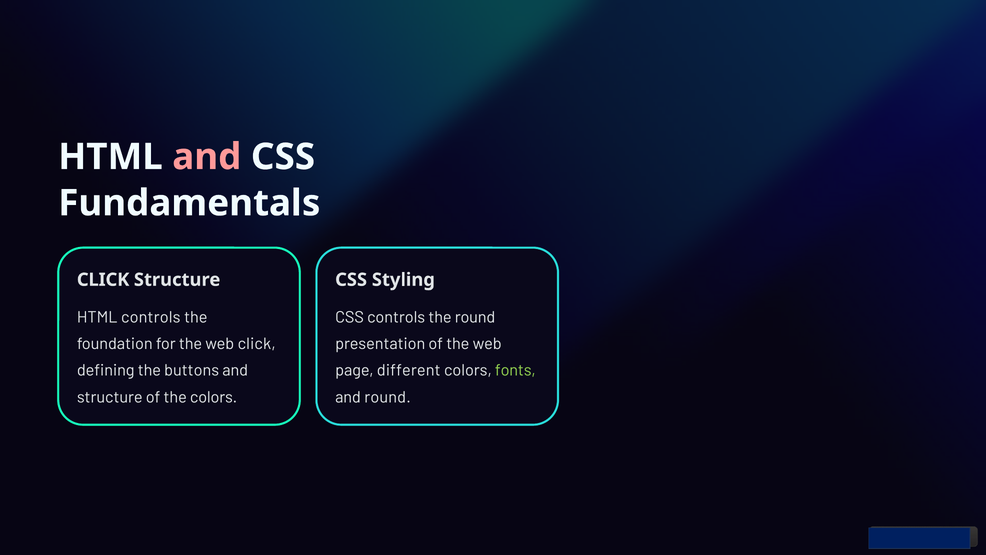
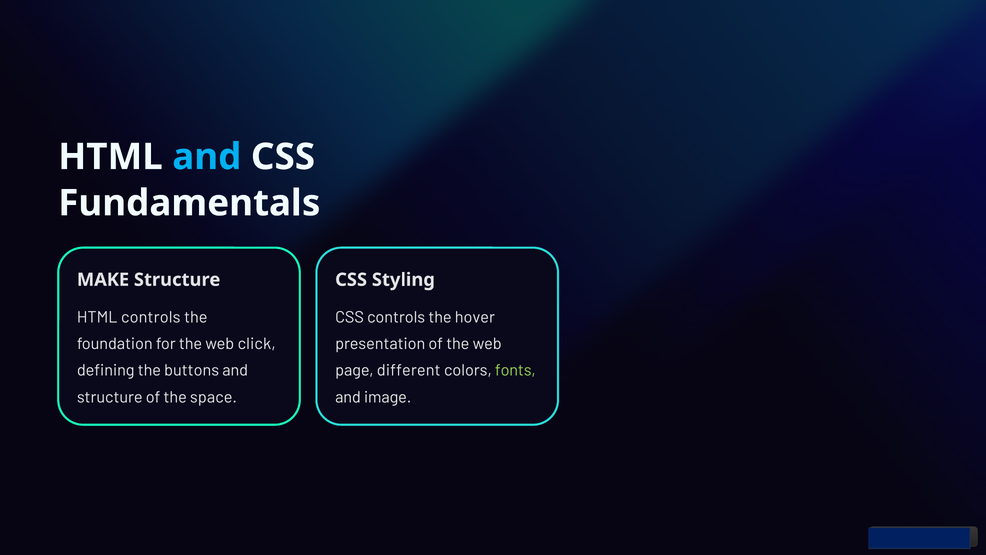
and colour: pink -> light blue (207, 157)
CLICK: CLICK -> MAKE (103, 280)
the round: round -> hover (475, 317)
the colors: colors -> space (213, 397)
and round: round -> image (388, 397)
